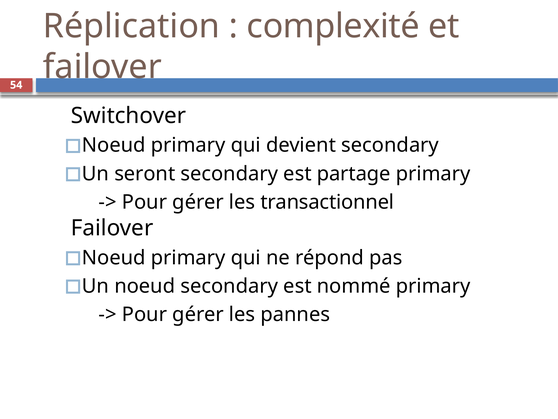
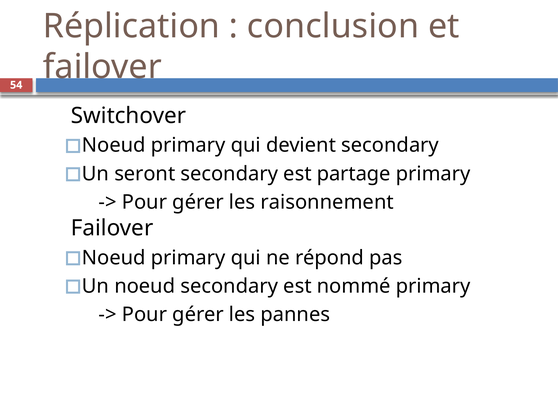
complexité: complexité -> conclusion (333, 26)
transactionnel: transactionnel -> raisonnement (327, 202)
